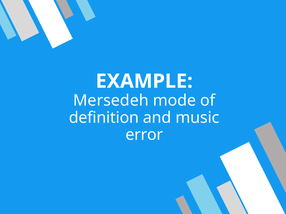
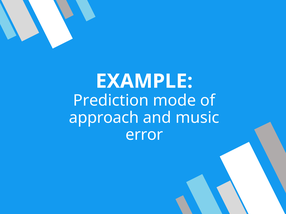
Mersedeh: Mersedeh -> Prediction (111, 101)
definition: definition -> approach (104, 118)
